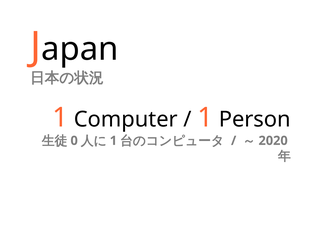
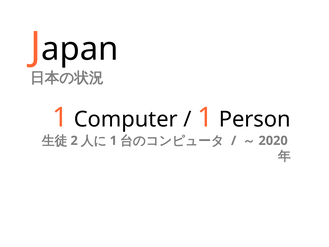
0: 0 -> 2 (74, 141)
